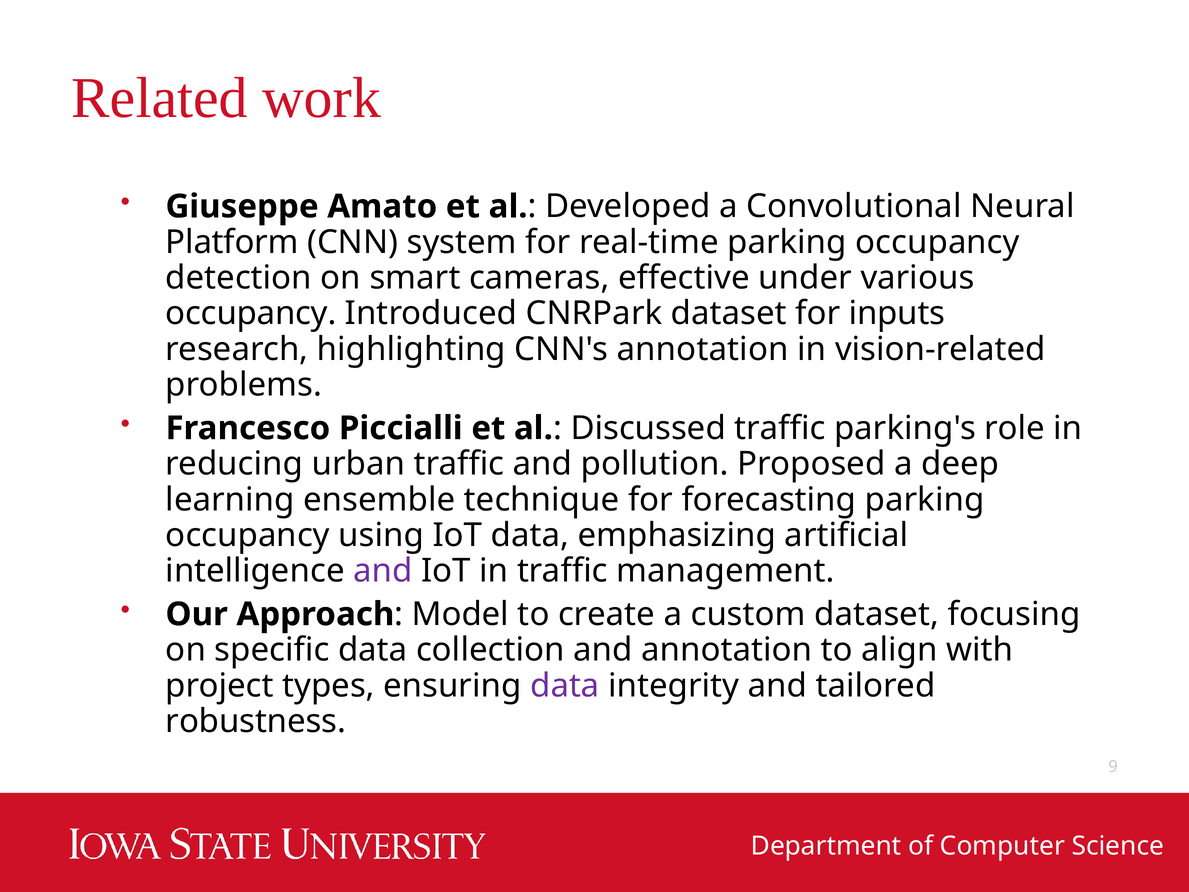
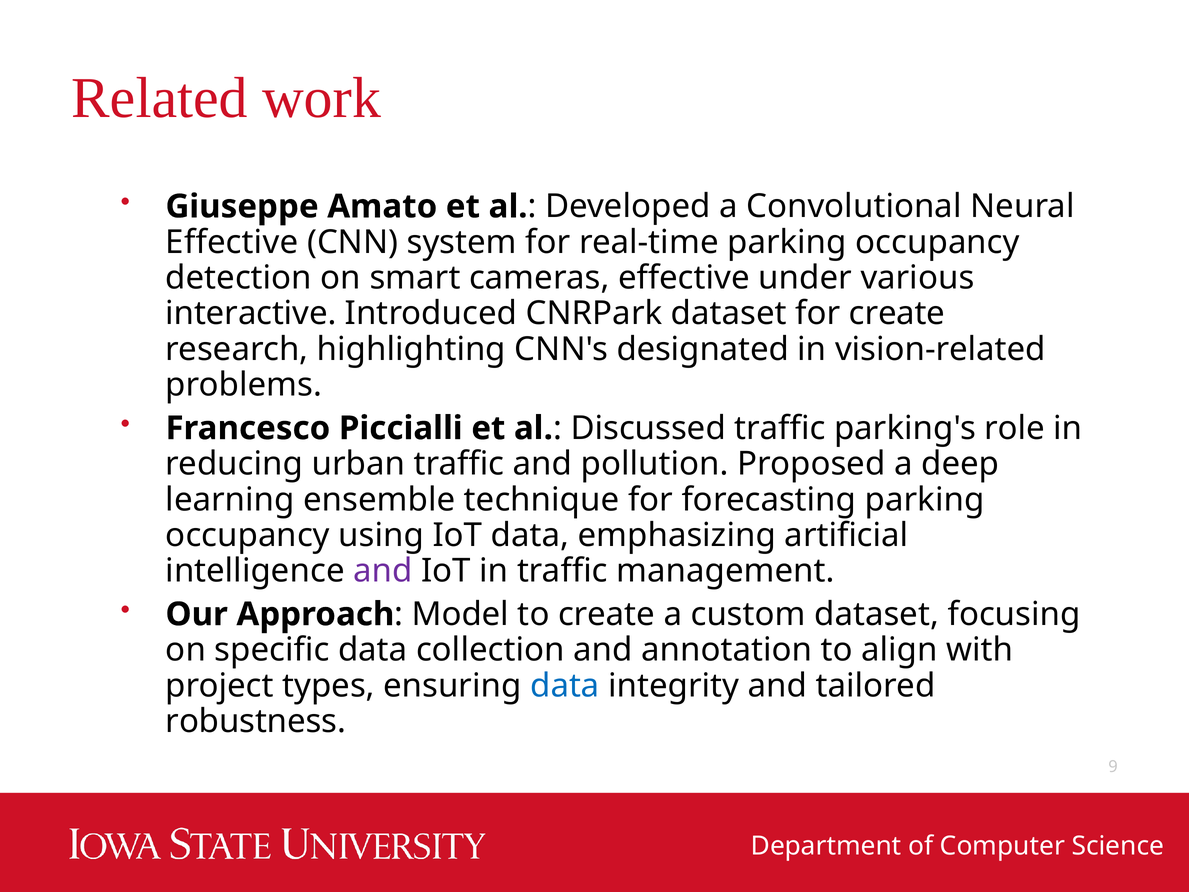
Platform: Platform -> Effective (232, 242)
occupancy: occupancy -> interactive (251, 313)
for inputs: inputs -> create (897, 313)
CNN's annotation: annotation -> designated (703, 349)
data colour: purple -> blue (565, 686)
